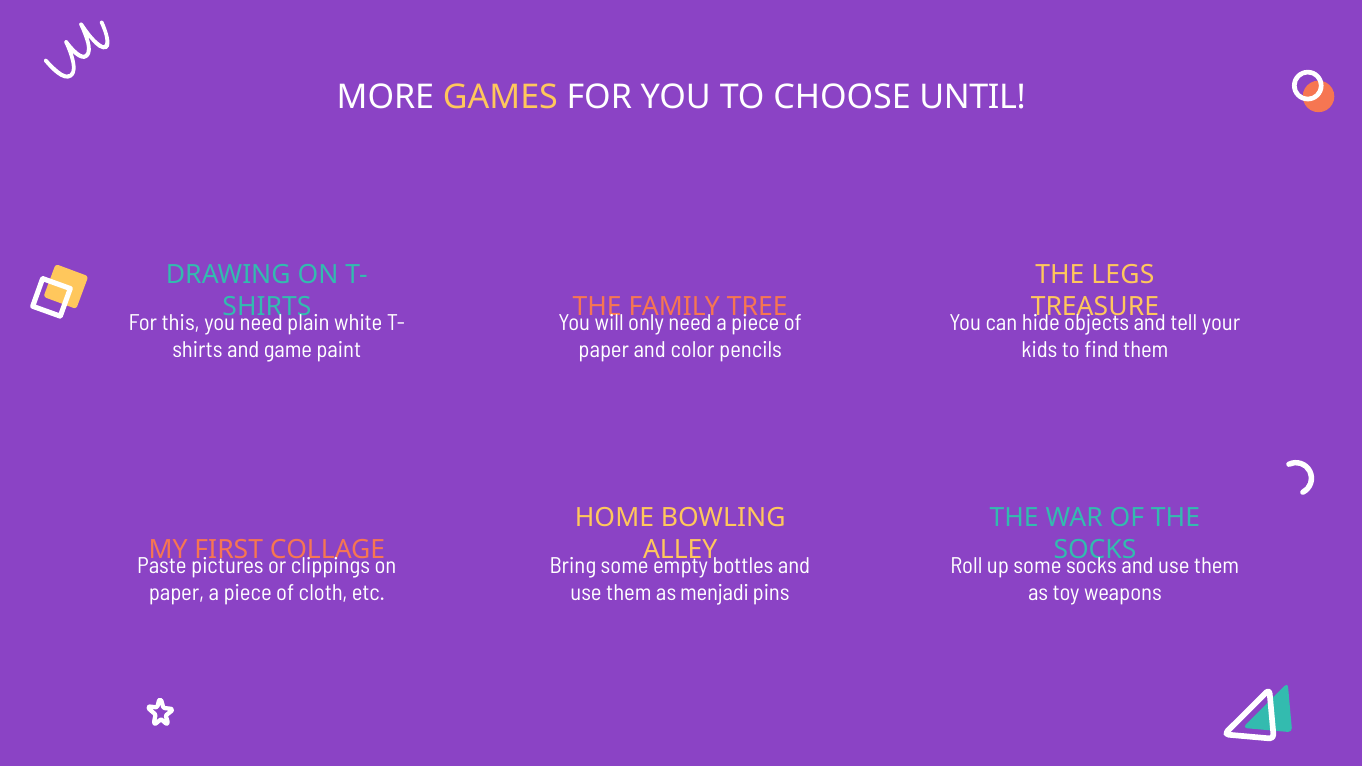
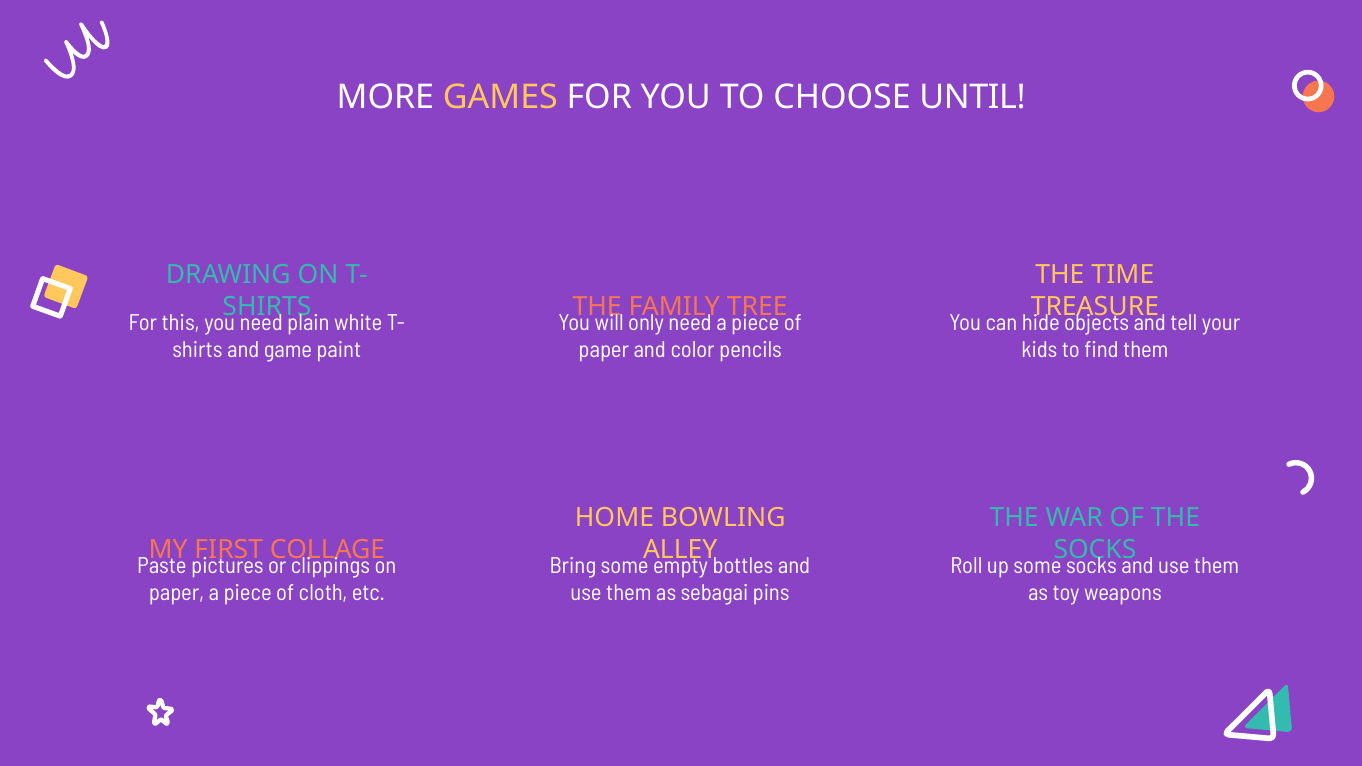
LEGS: LEGS -> TIME (1123, 275)
menjadi: menjadi -> sebagai (714, 593)
